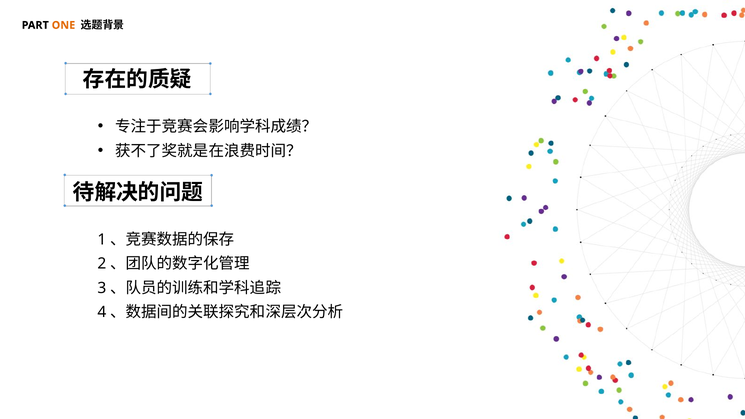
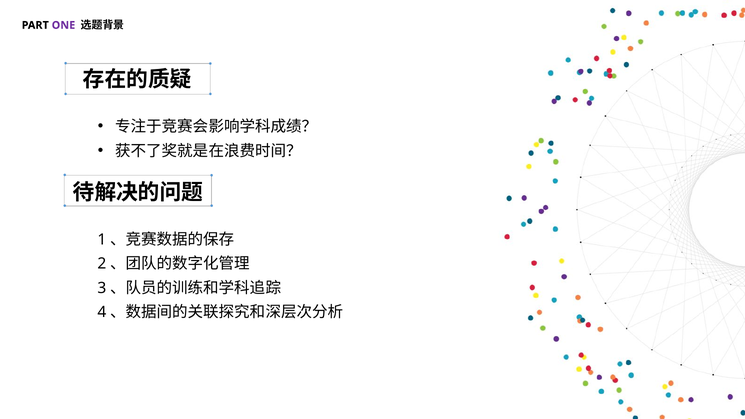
ONE colour: orange -> purple (63, 25)
